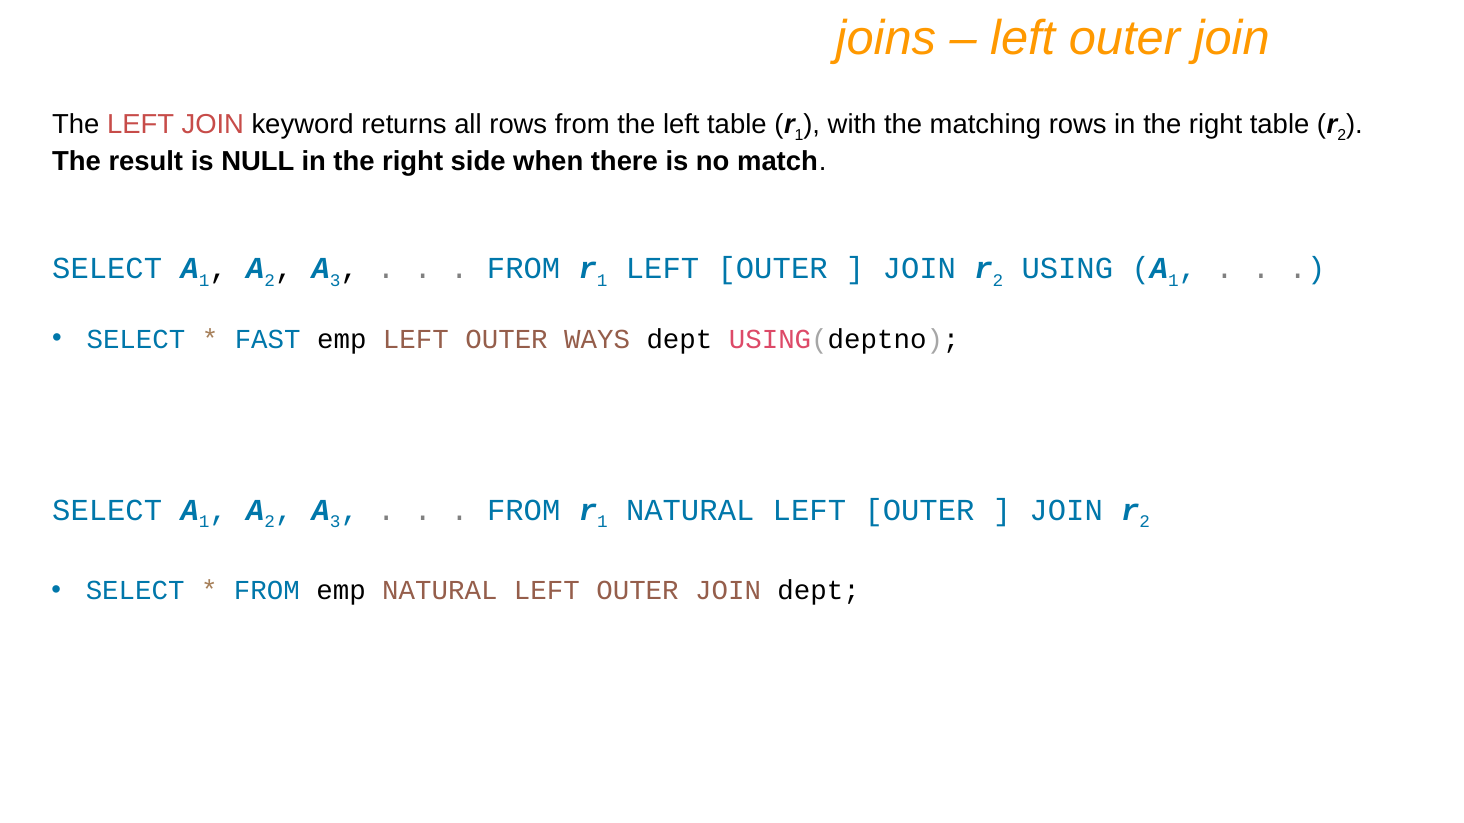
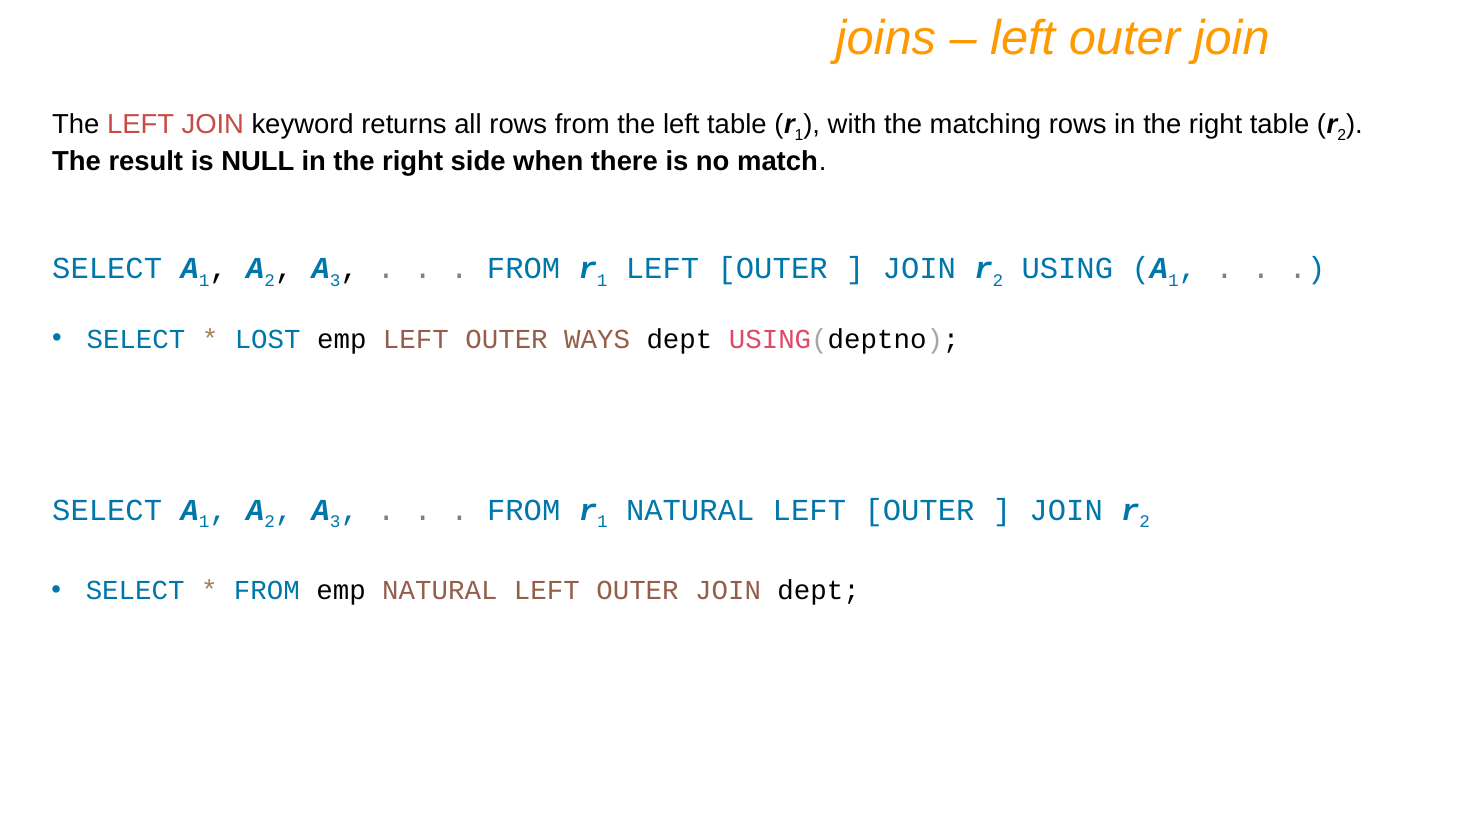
FAST: FAST -> LOST (268, 339)
